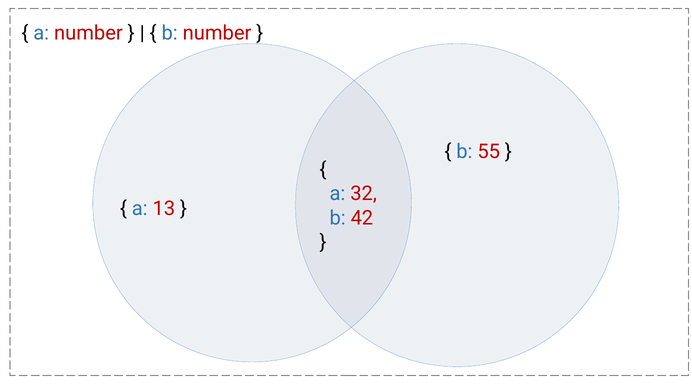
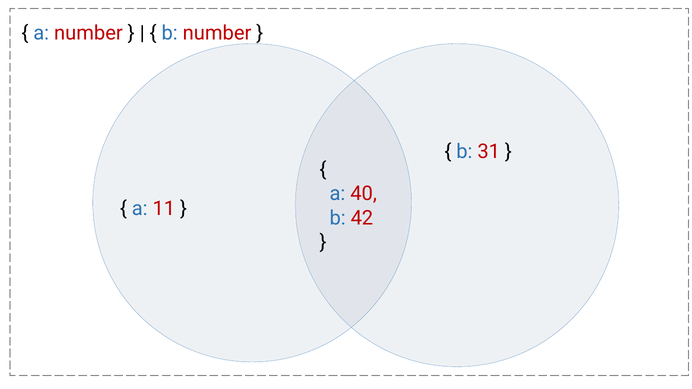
55: 55 -> 31 (489, 152)
32: 32 -> 40 (364, 194)
13: 13 -> 11 (164, 208)
